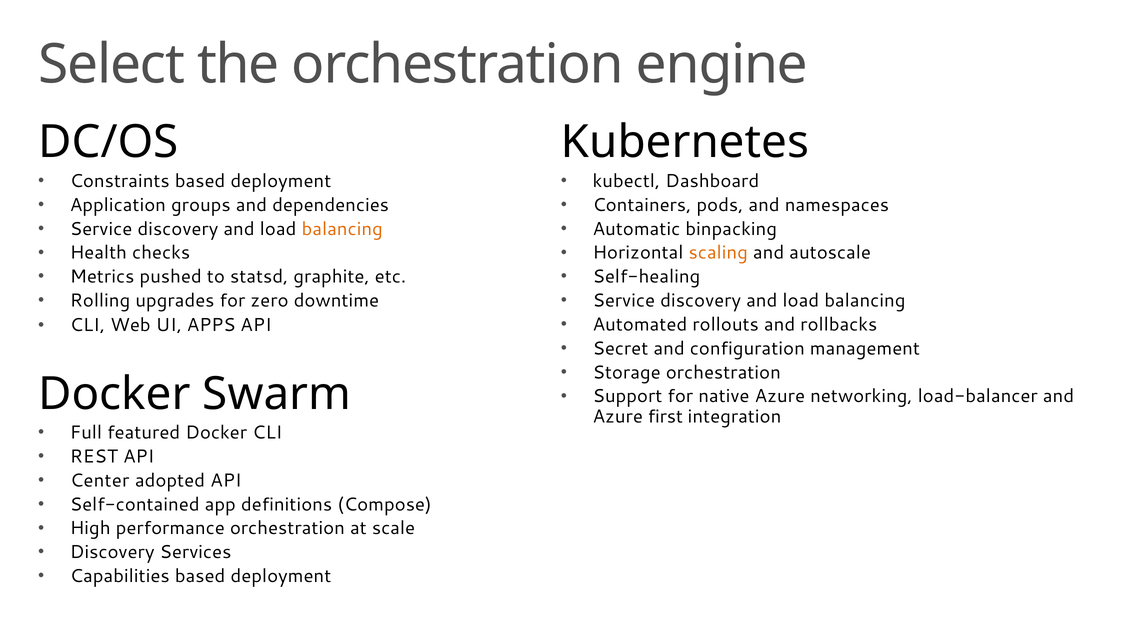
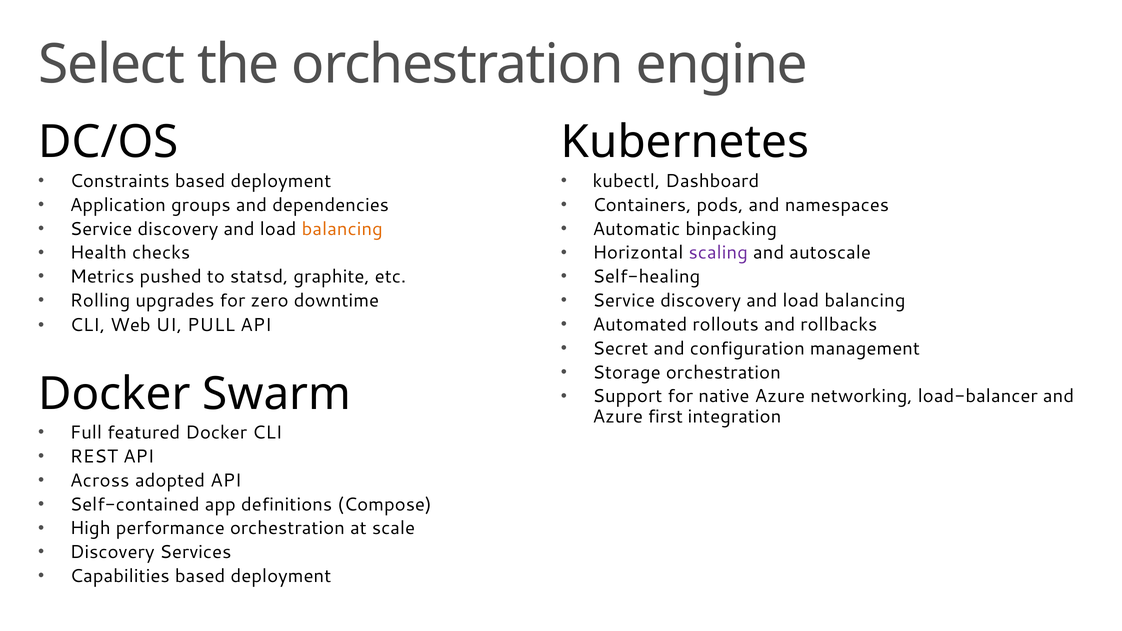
scaling colour: orange -> purple (718, 253)
APPS: APPS -> PULL (211, 325)
Center: Center -> Across (100, 481)
